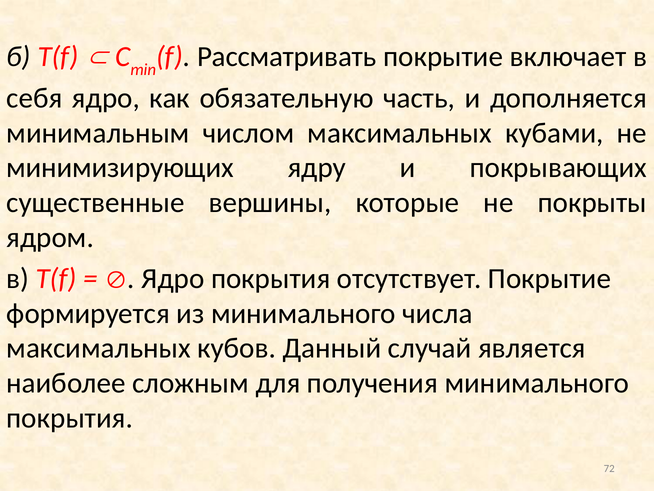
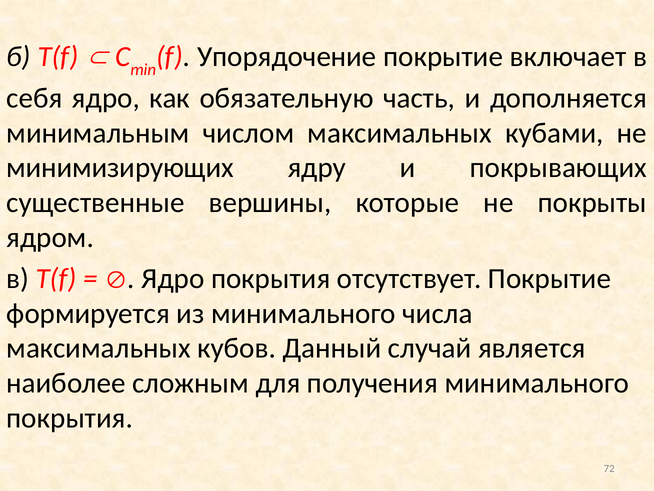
Рассматривать: Рассматривать -> Упорядочение (287, 57)
